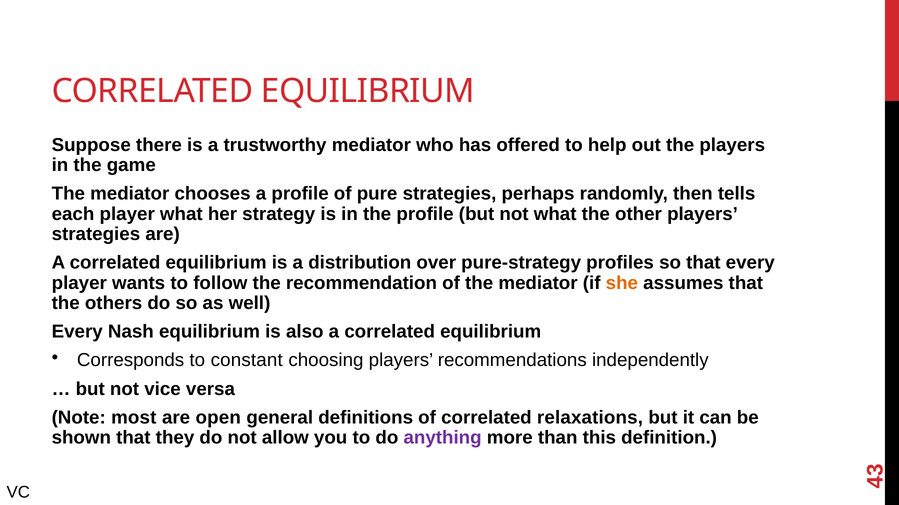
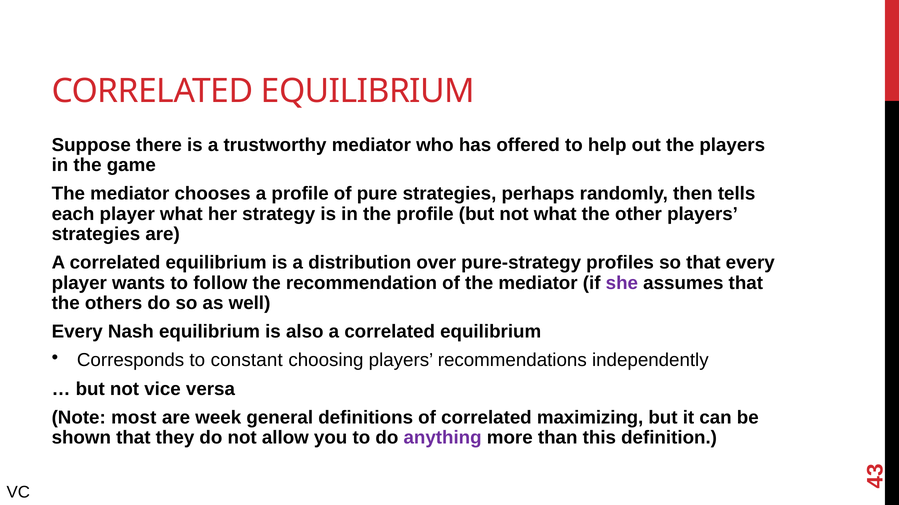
she colour: orange -> purple (622, 283)
open: open -> week (218, 418)
relaxations: relaxations -> maximizing (590, 418)
